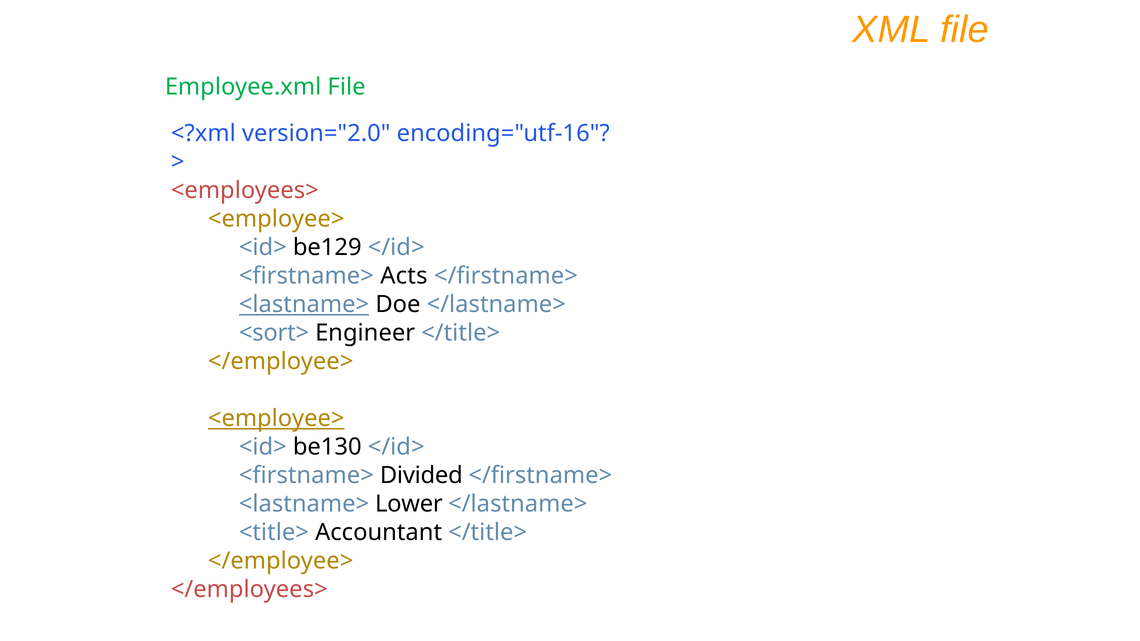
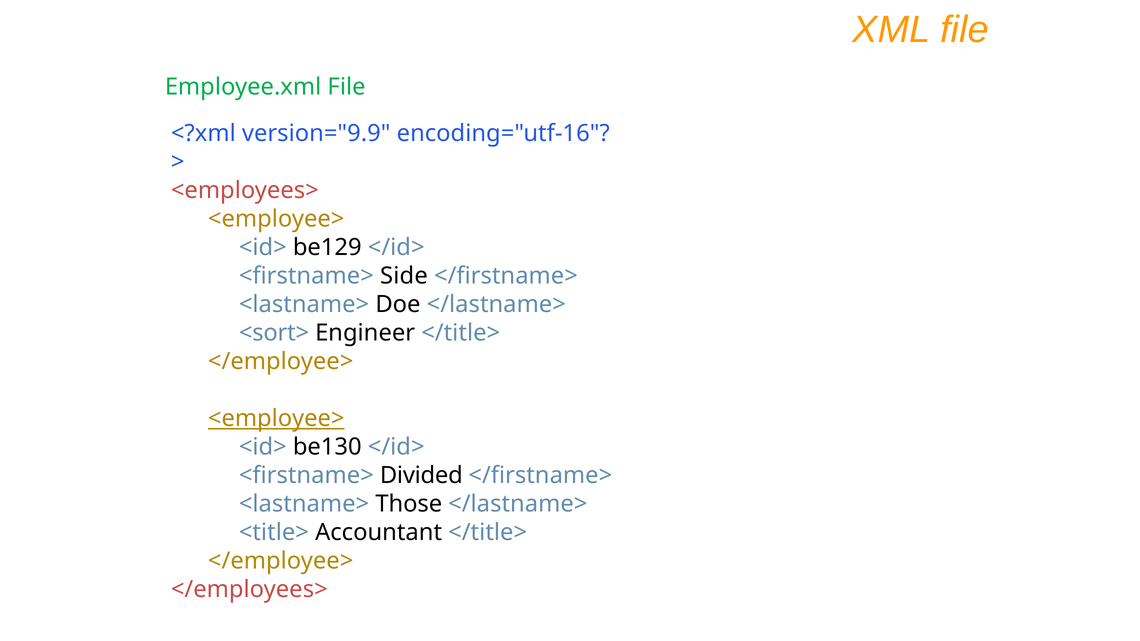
version="2.0: version="2.0 -> version="9.9 (316, 134)
Acts: Acts -> Side (404, 276)
<lastname> underline: present -> none (304, 305)
Lower: Lower -> Those (409, 504)
